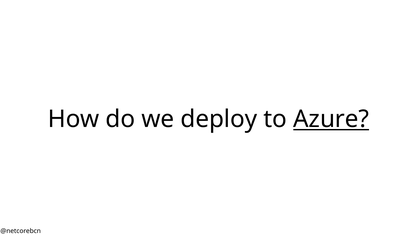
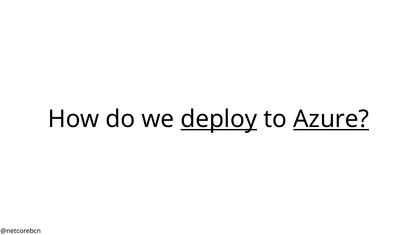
deploy underline: none -> present (219, 119)
